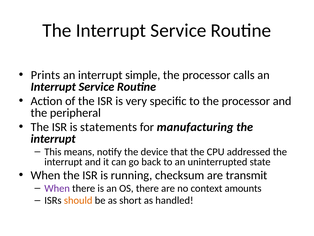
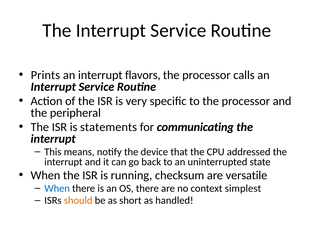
simple: simple -> flavors (143, 75)
manufacturing: manufacturing -> communicating (195, 127)
transmit: transmit -> versatile (247, 175)
When colour: purple -> blue (57, 188)
amounts: amounts -> simplest (243, 188)
